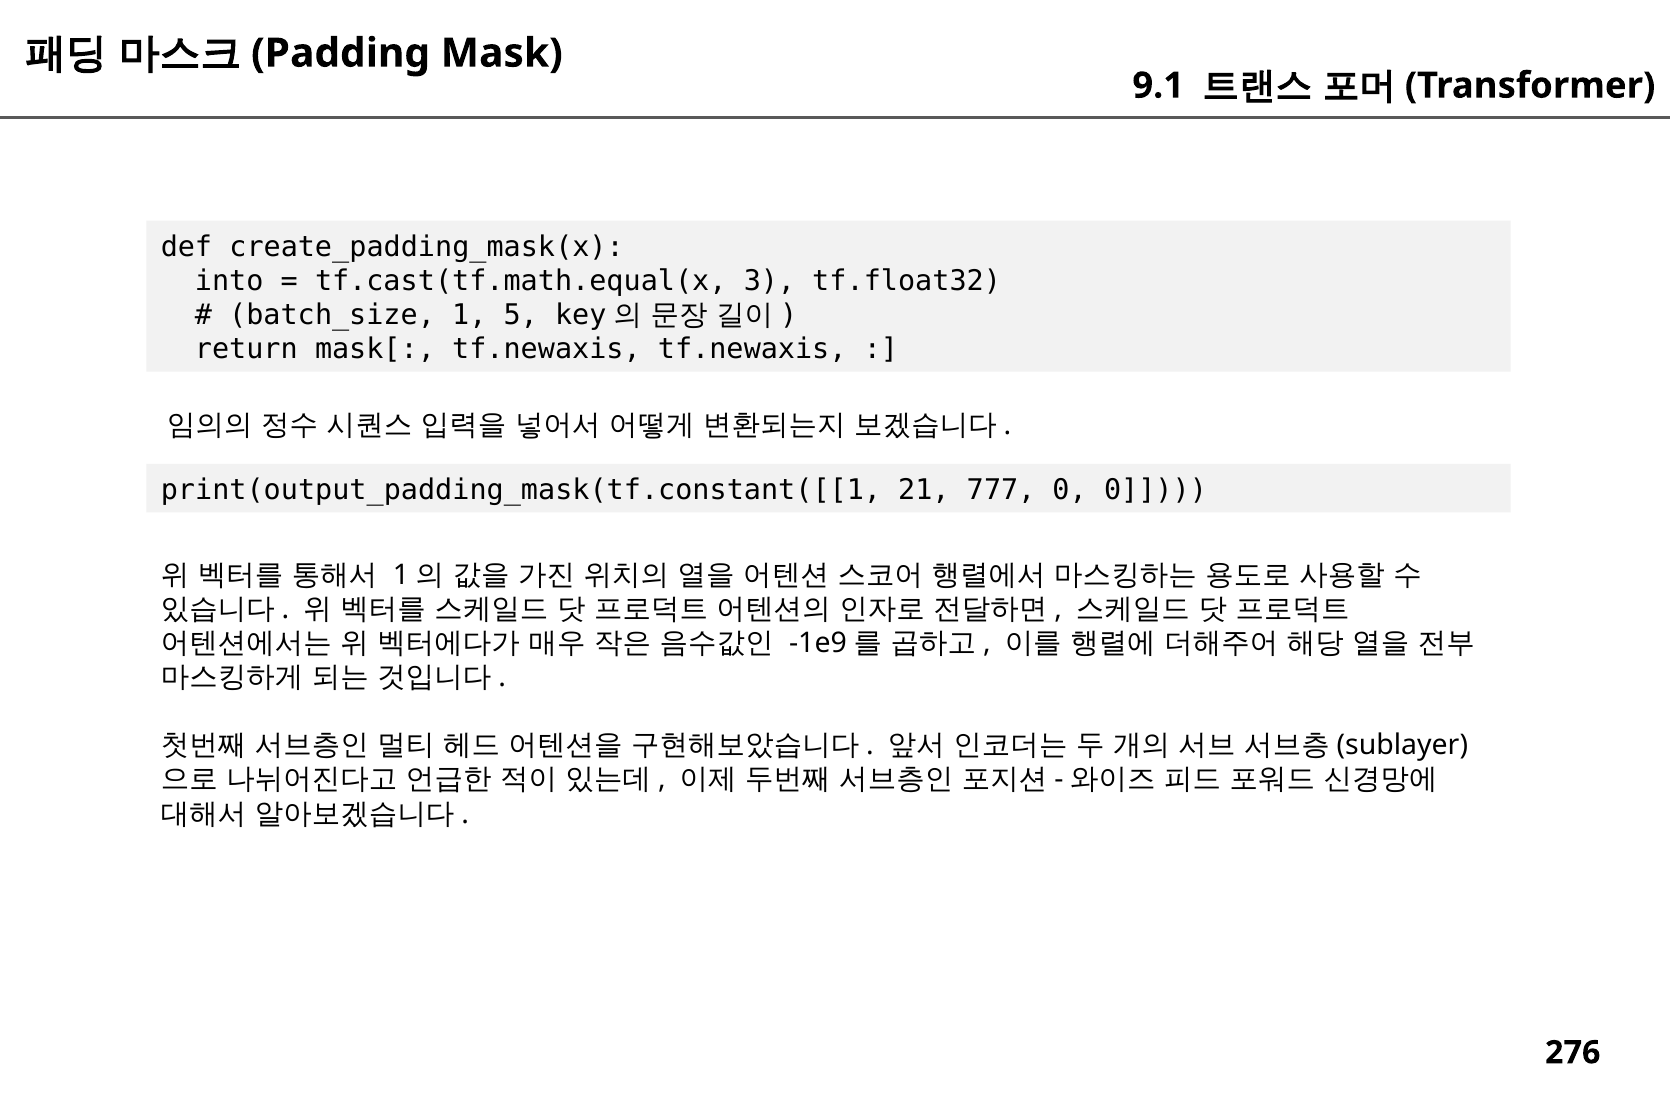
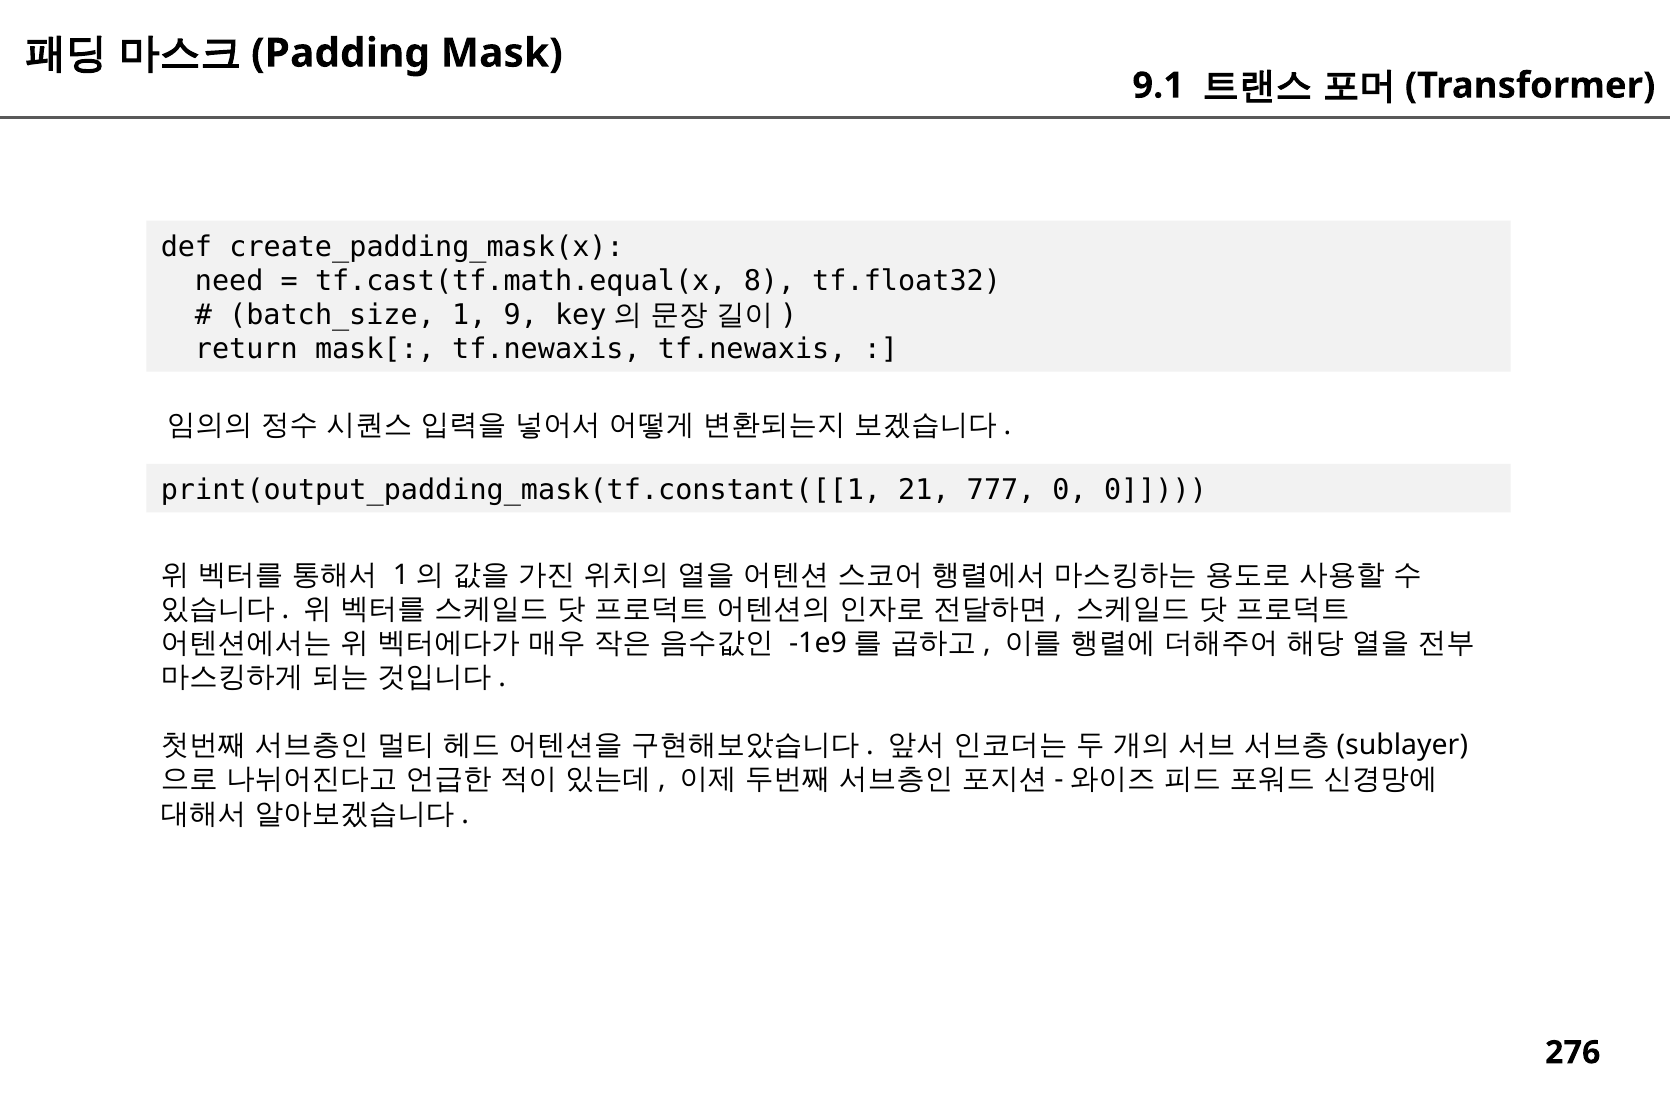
into: into -> need (229, 281)
3: 3 -> 8 (769, 281)
5: 5 -> 9 (521, 315)
